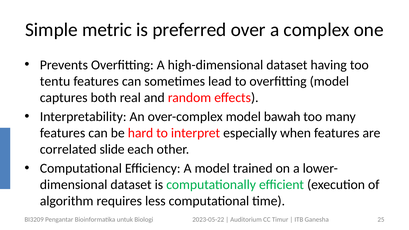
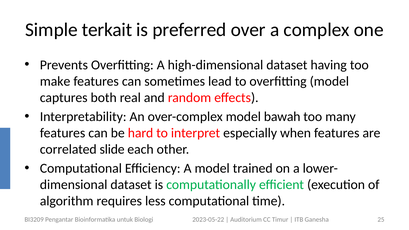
metric: metric -> terkait (107, 30)
tentu: tentu -> make (55, 81)
